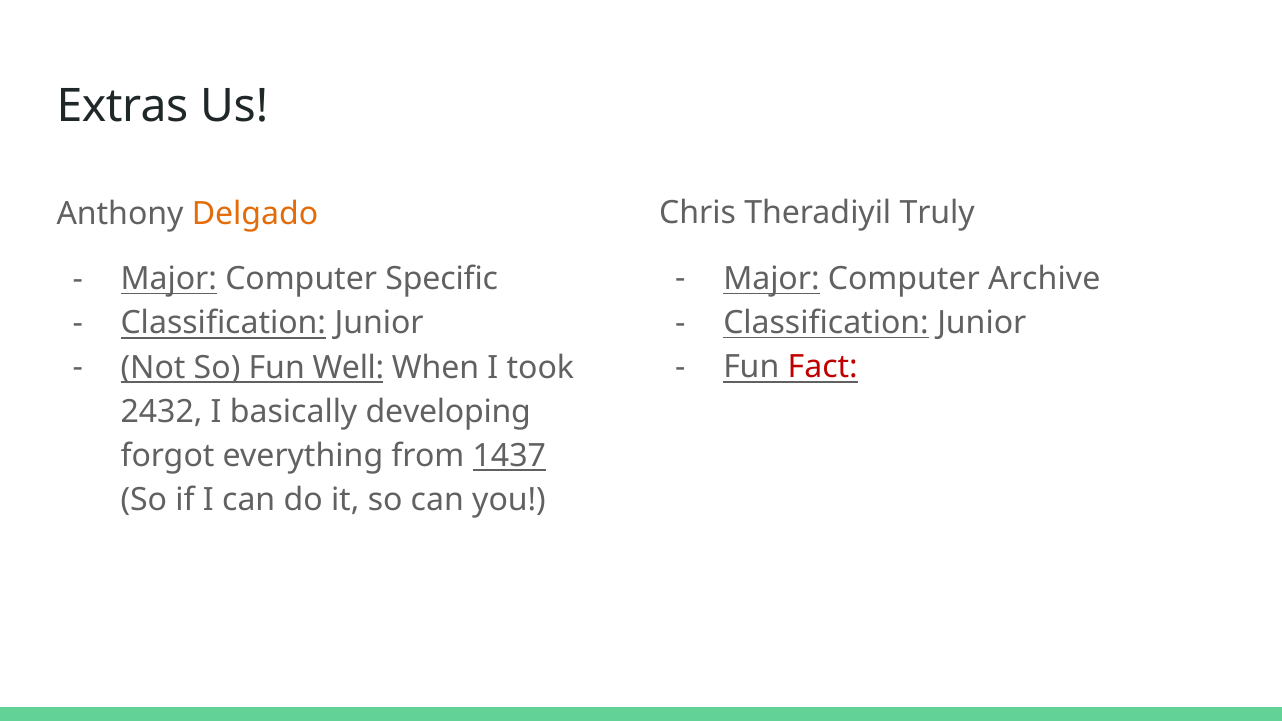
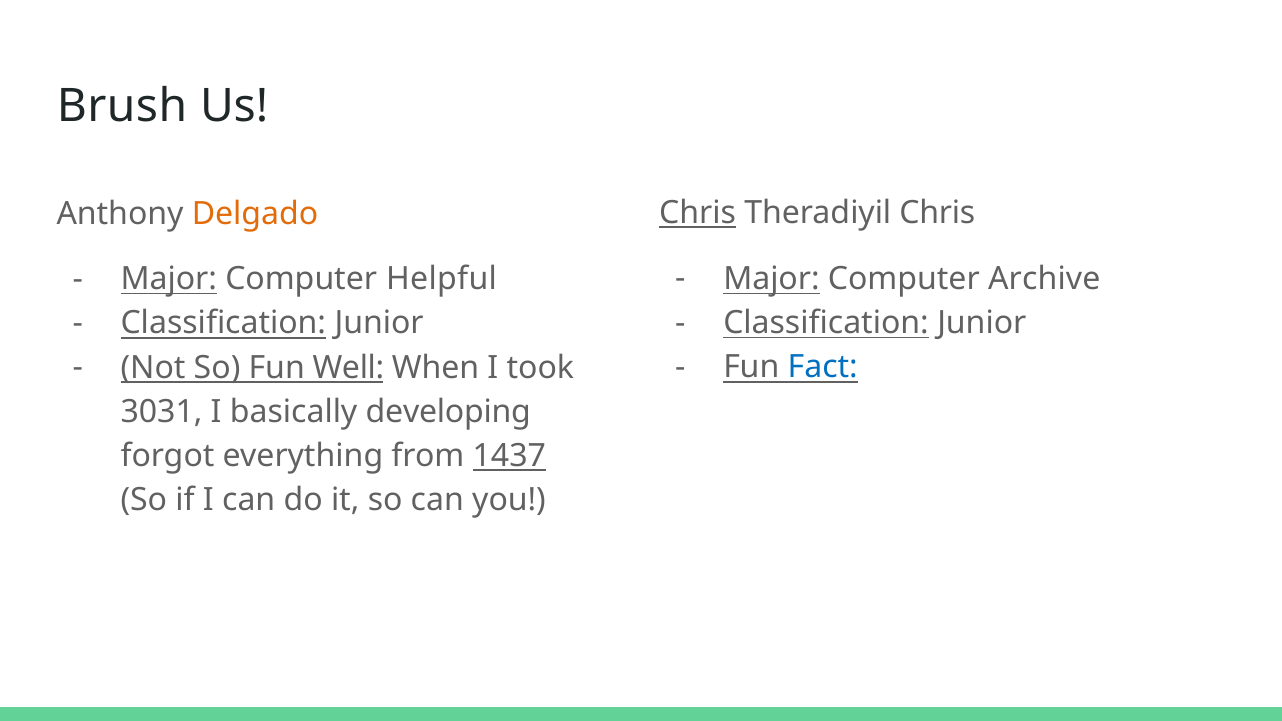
Extras: Extras -> Brush (122, 106)
Chris underline: none -> present (698, 213)
Theradiyil Truly: Truly -> Chris (937, 213)
Specific: Specific -> Helpful (442, 279)
Fact colour: red -> blue (823, 367)
2432: 2432 -> 3031 (162, 412)
